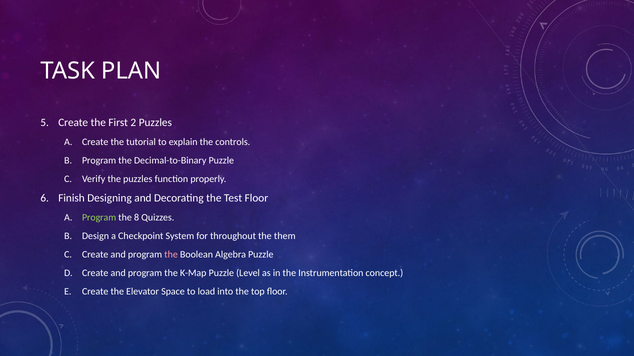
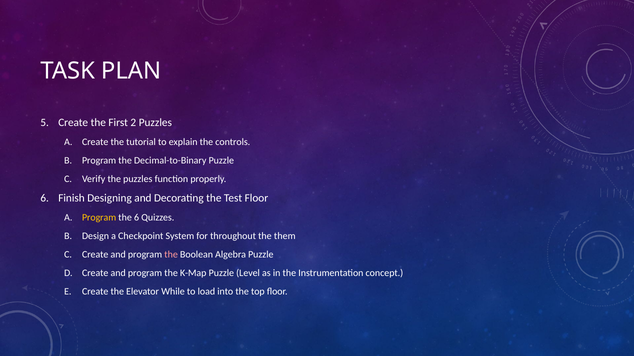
Program colour: light green -> yellow (99, 218)
the 8: 8 -> 6 (137, 218)
Space: Space -> While (173, 292)
